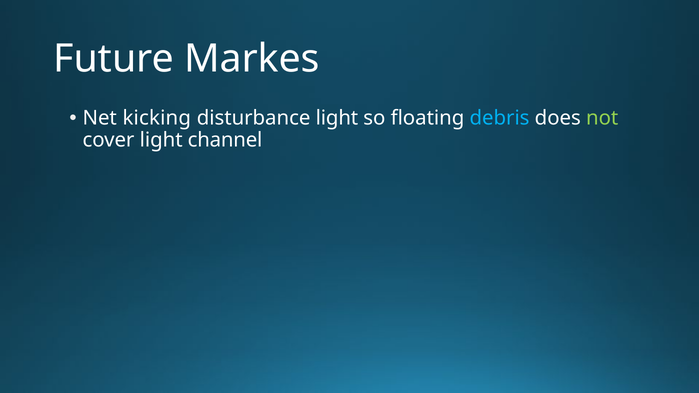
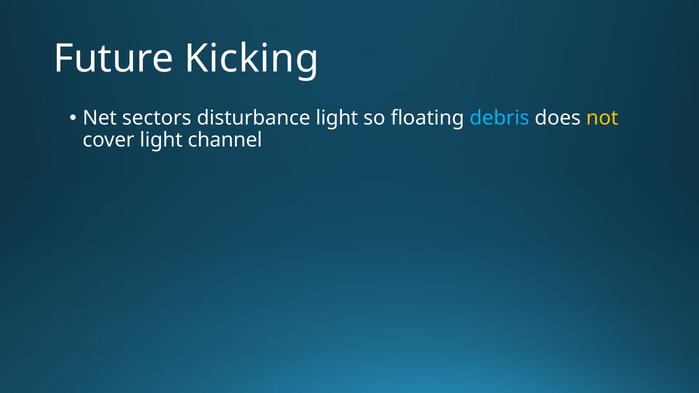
Markes: Markes -> Kicking (252, 59)
kicking: kicking -> sectors (157, 118)
not colour: light green -> yellow (602, 118)
